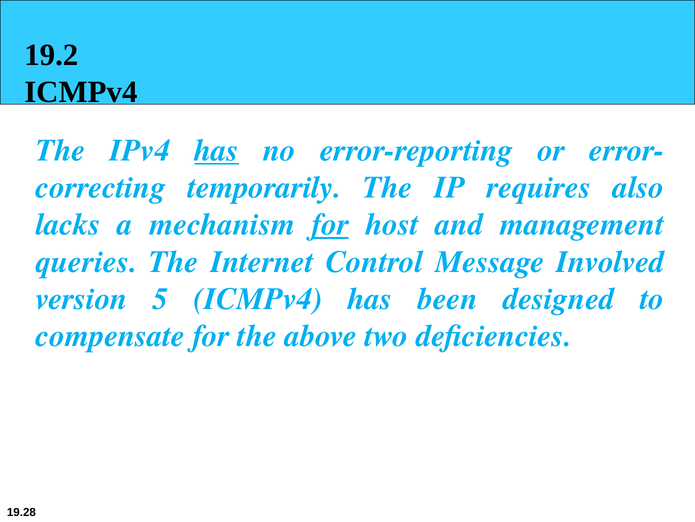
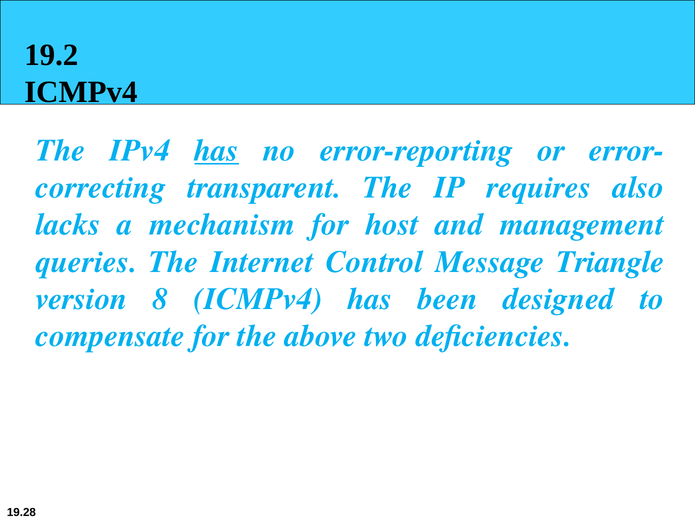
temporarily: temporarily -> transparent (264, 187)
for underline: present -> none (330, 224)
Involved: Involved -> Triangle (610, 261)
5: 5 -> 8 (161, 299)
